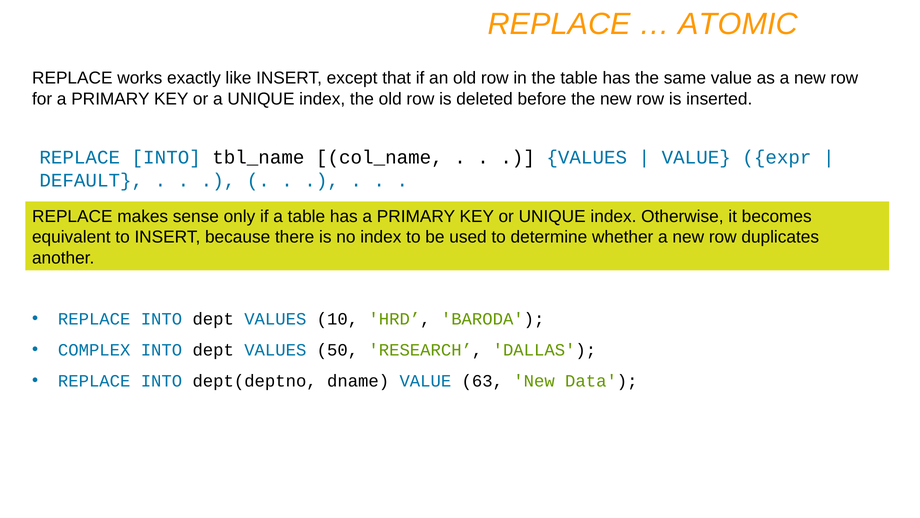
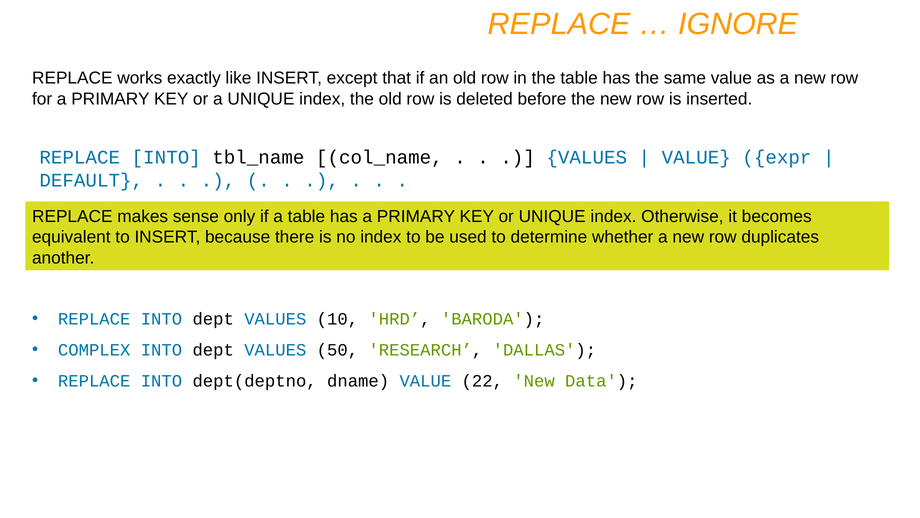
ATOMIC: ATOMIC -> IGNORE (738, 24)
63: 63 -> 22 (482, 381)
